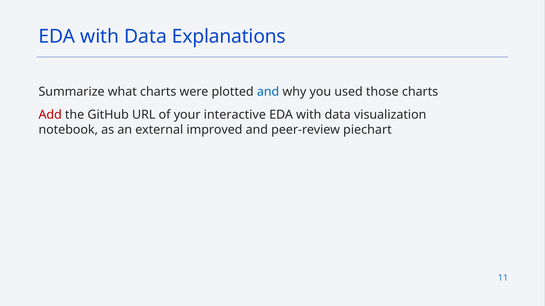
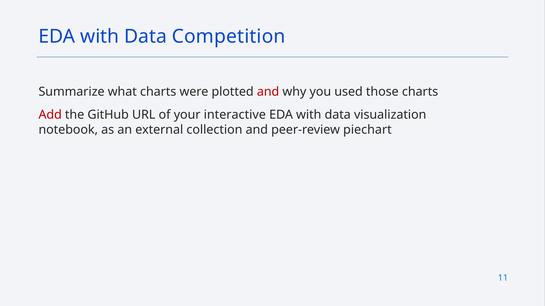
Explanations: Explanations -> Competition (229, 36)
and colour: blue -> red (268, 92)
improved: improved -> collection (214, 130)
